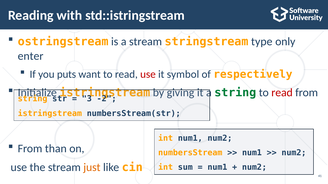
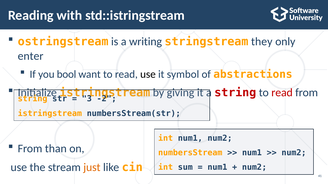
a stream: stream -> writing (146, 42)
type: type -> they (262, 42)
puts: puts -> bool (67, 74)
use colour: red -> black (148, 74)
respectively: respectively -> abstractions (253, 74)
string colour: green -> red (235, 93)
